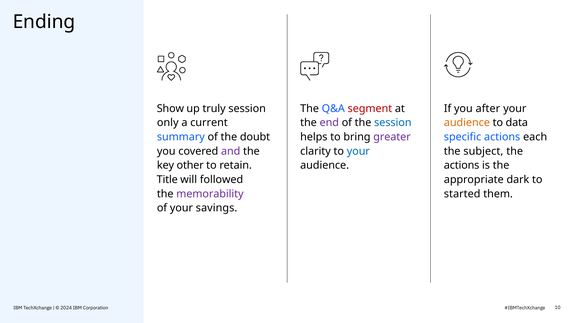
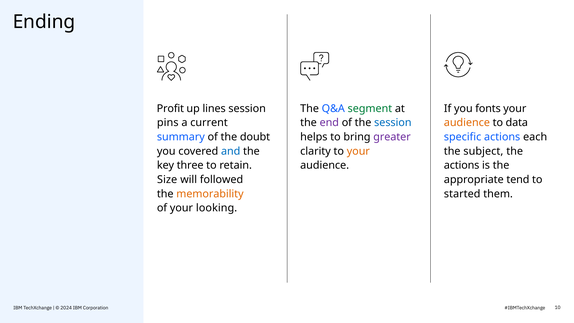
Show: Show -> Profit (170, 108)
truly: truly -> lines (214, 108)
segment colour: red -> green (370, 108)
after: after -> fonts (488, 108)
only: only -> pins (168, 123)
and colour: purple -> blue (231, 151)
your colour: blue -> orange (358, 151)
other: other -> three (190, 165)
Title: Title -> Size (167, 179)
dark: dark -> tend (518, 179)
memorability colour: purple -> orange (210, 194)
savings: savings -> looking (217, 208)
